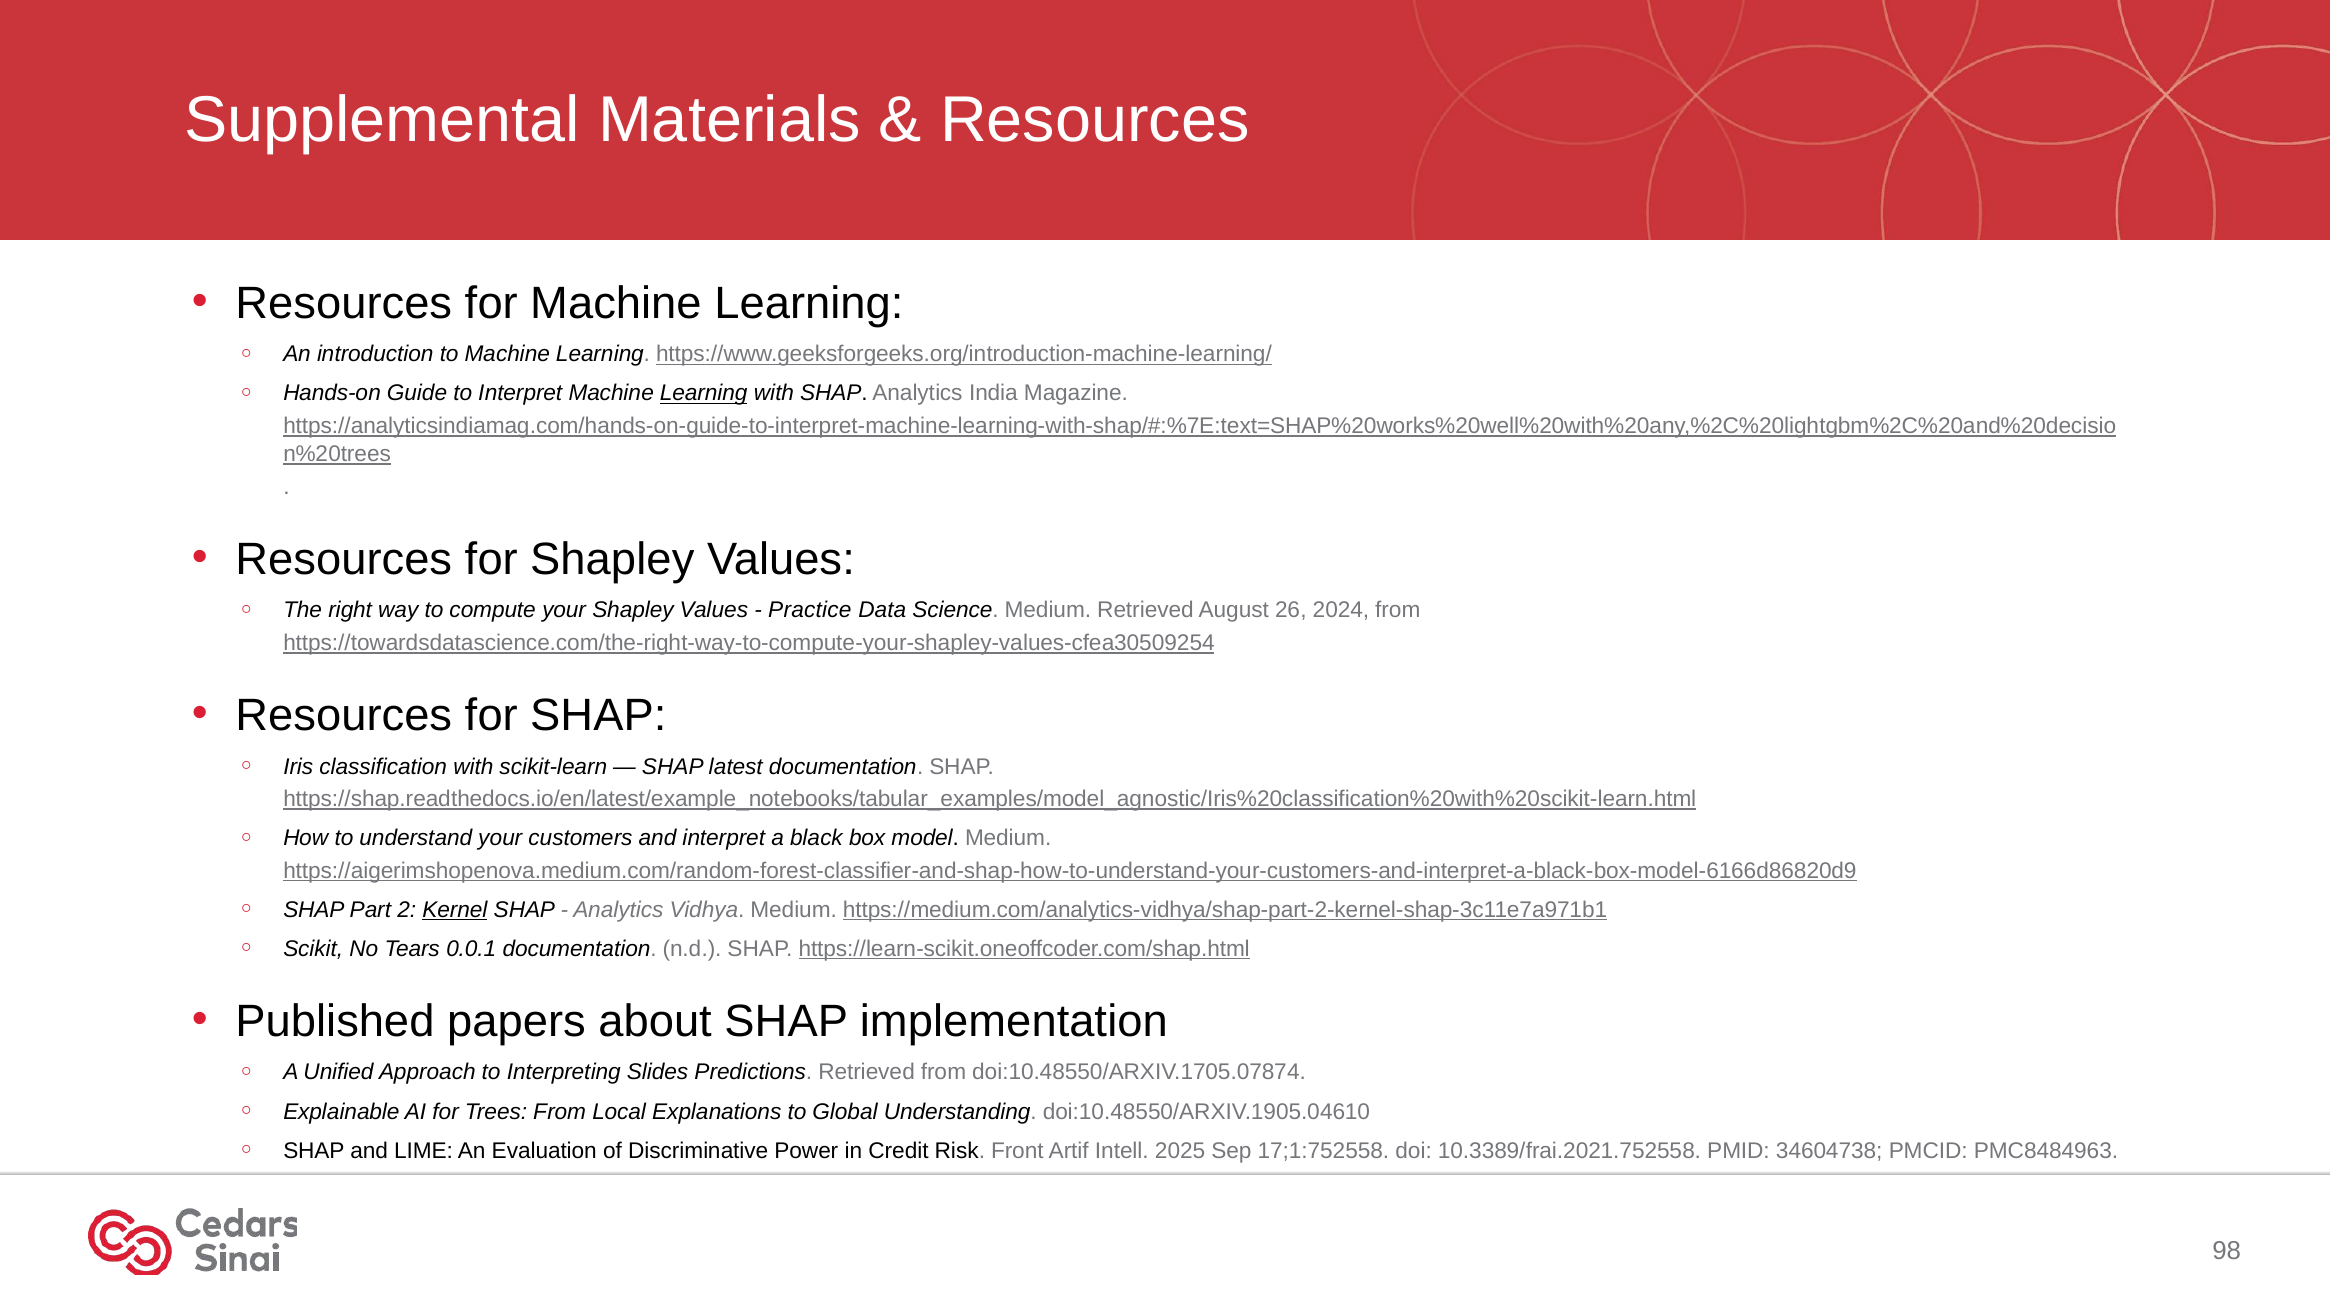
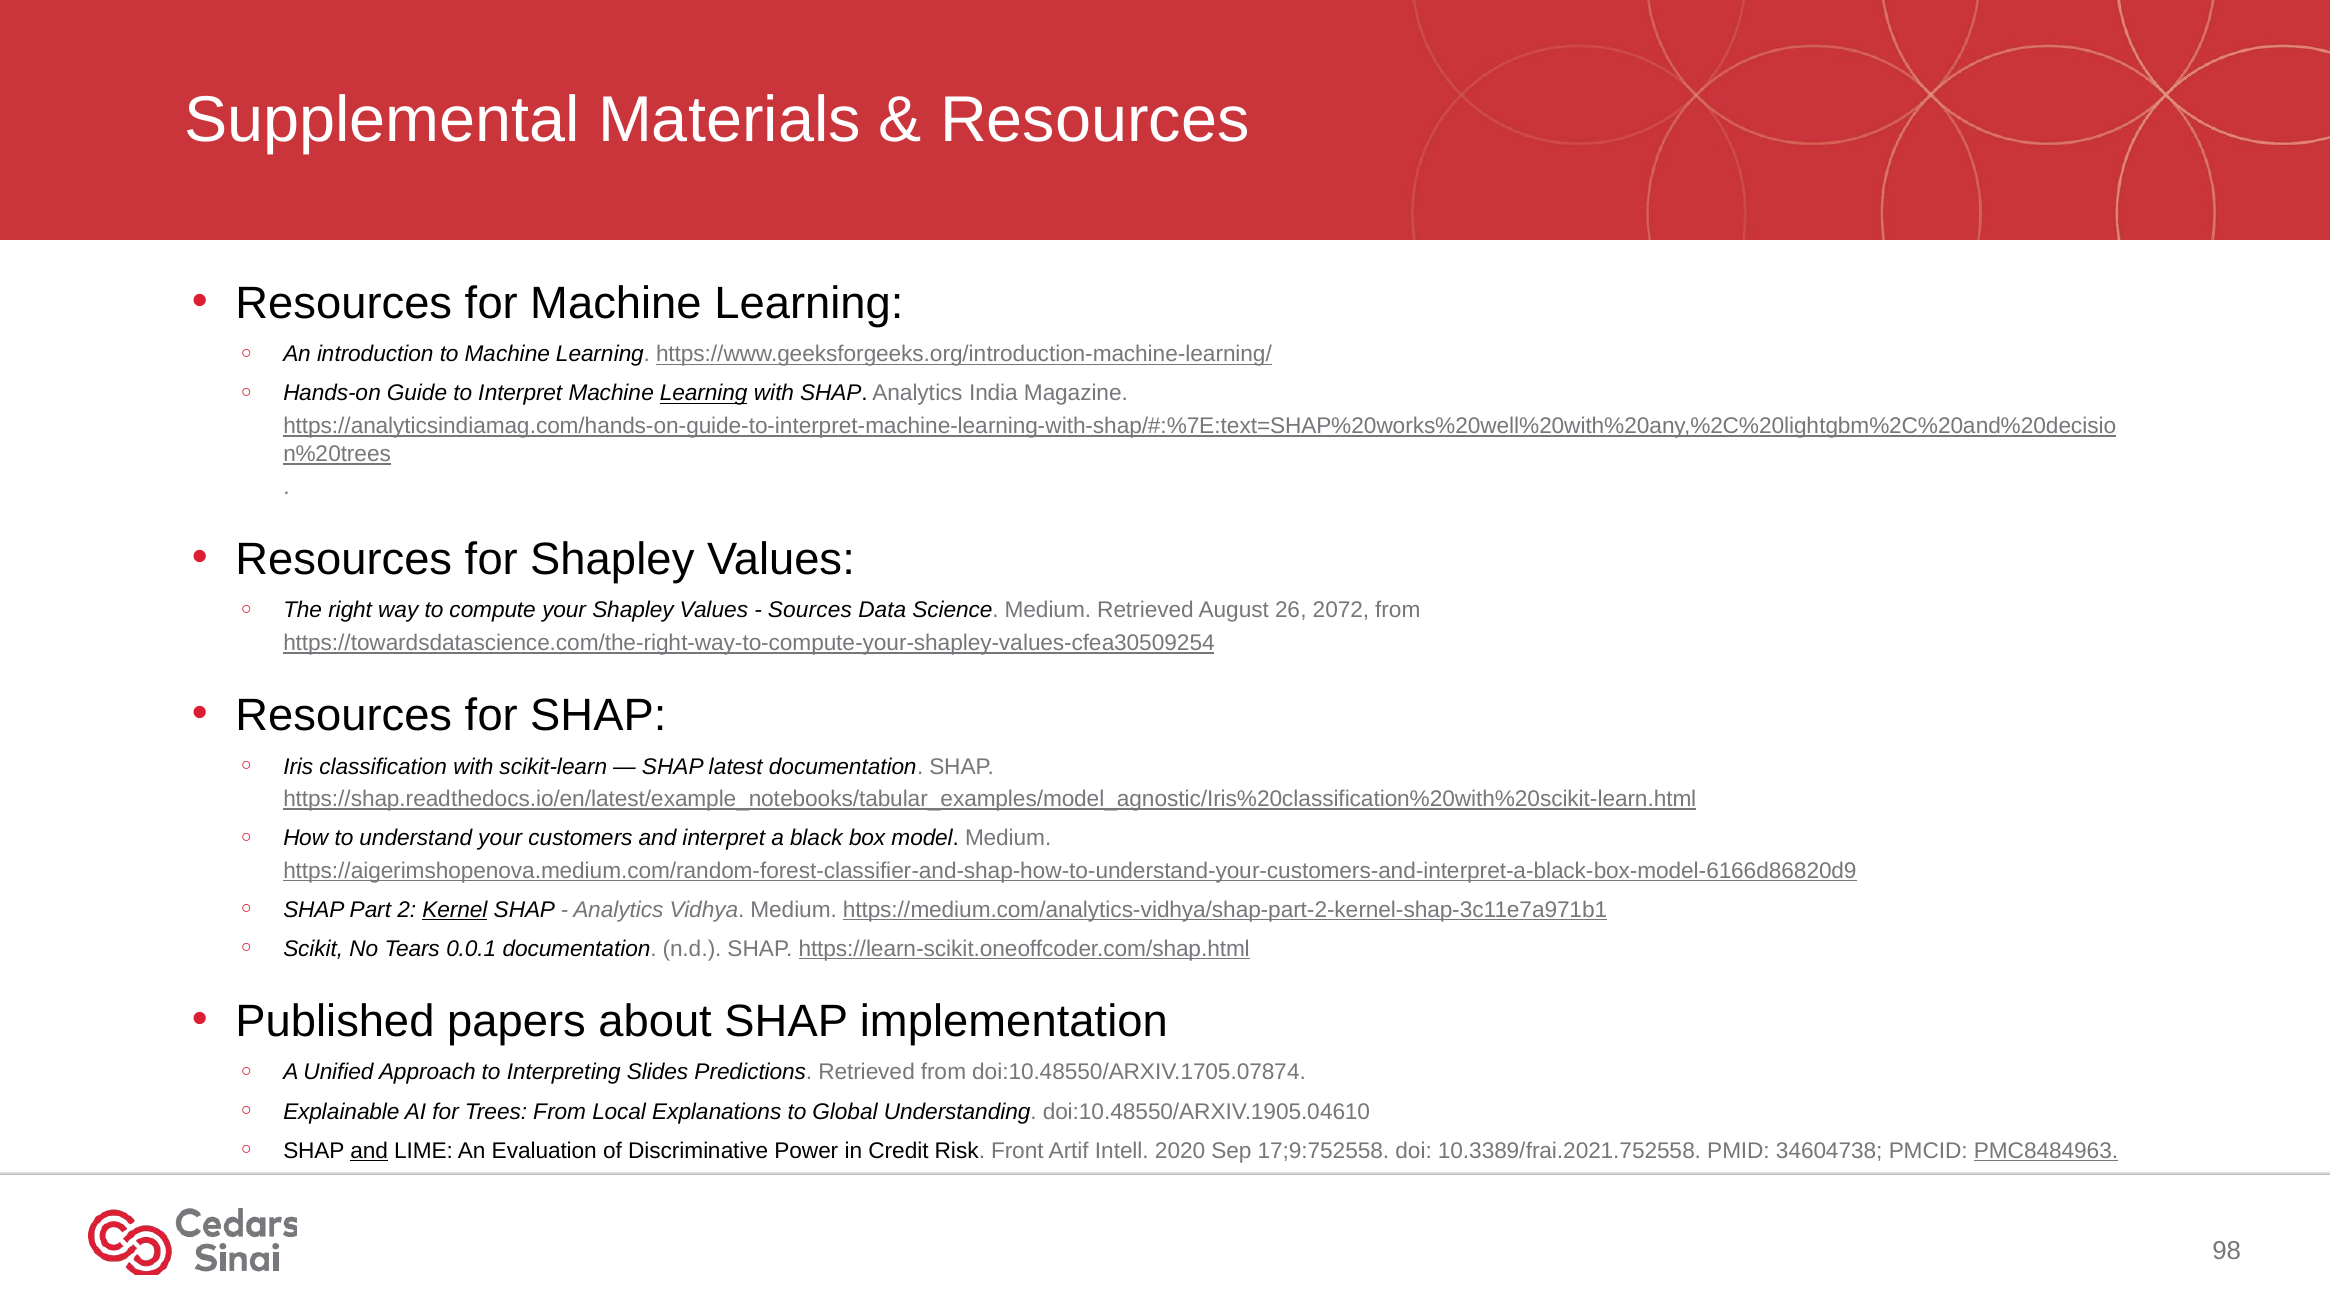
Practice: Practice -> Sources (810, 611)
2024: 2024 -> 2072 (1341, 611)
and underline: none -> present (369, 1151)
2025: 2025 -> 2020 (1180, 1151)
17;1:752558: 17;1:752558 -> 17;9:752558 (1323, 1151)
PMC8484963 underline: none -> present (2046, 1151)
